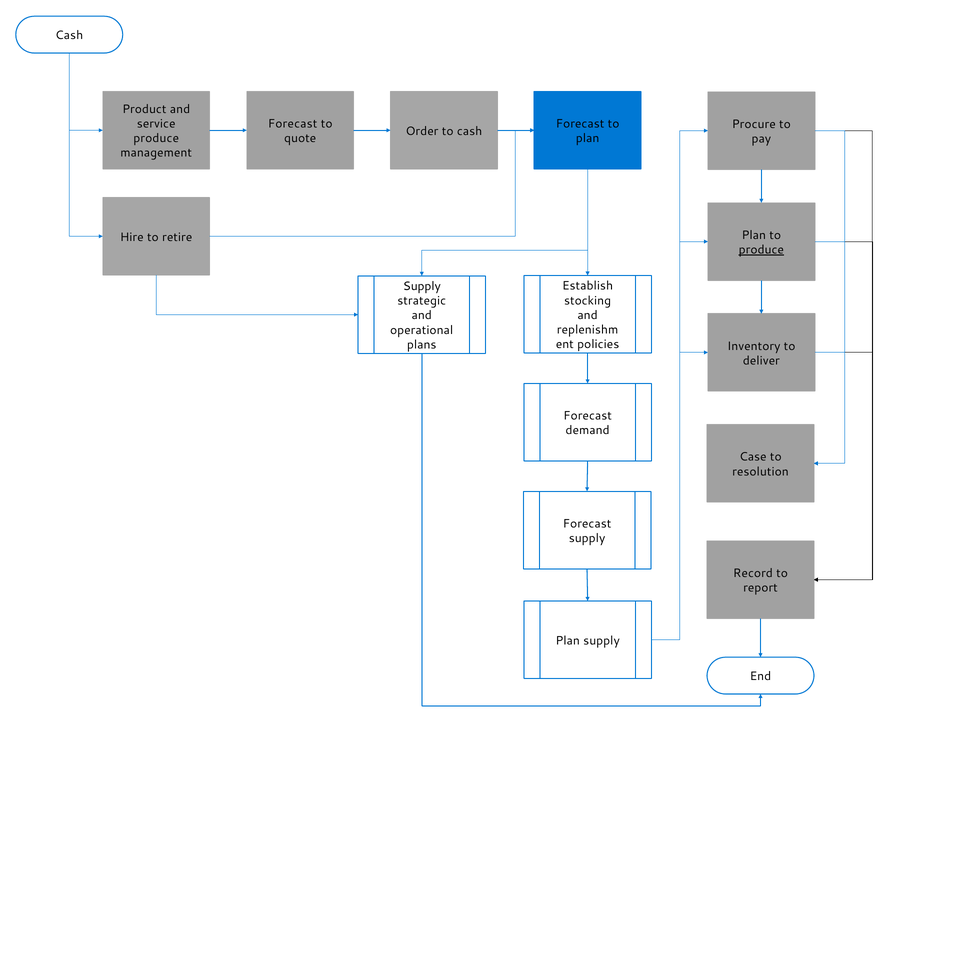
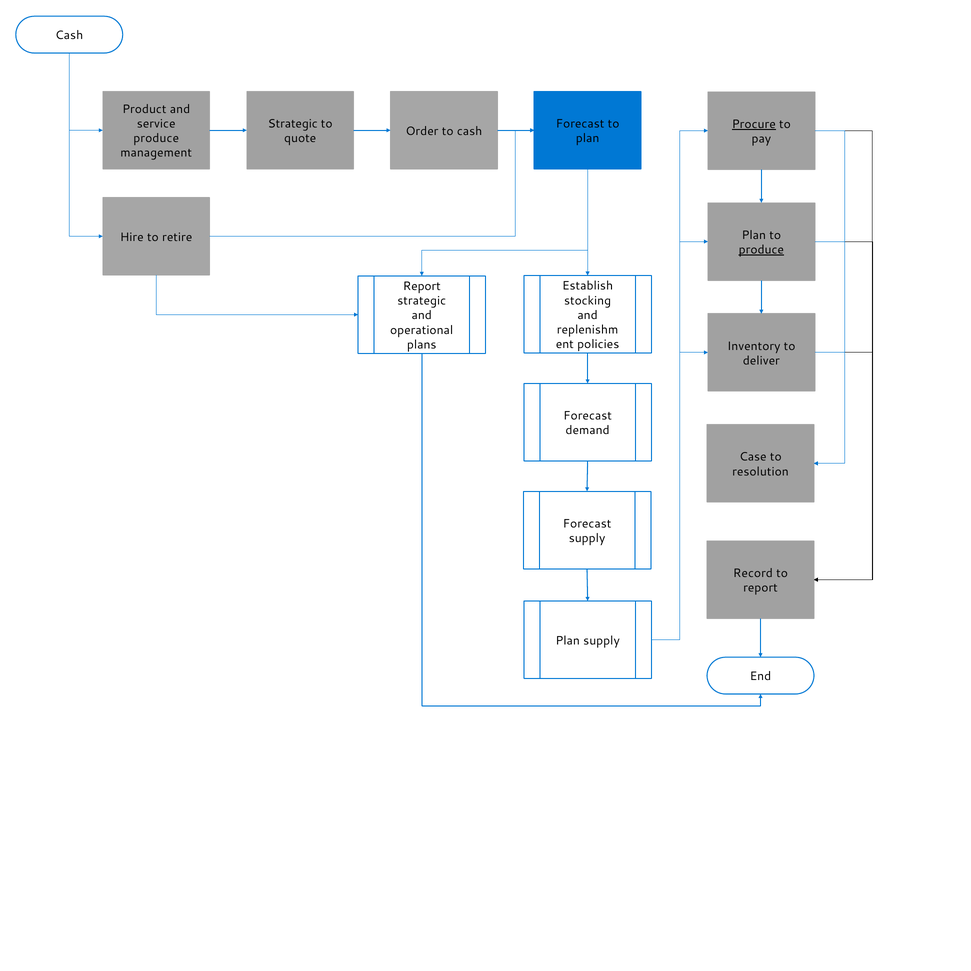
Forecast: Forecast -> Strategic (293, 124)
Procure underline: none -> present (754, 124)
Supply: Supply -> Report (422, 286)
